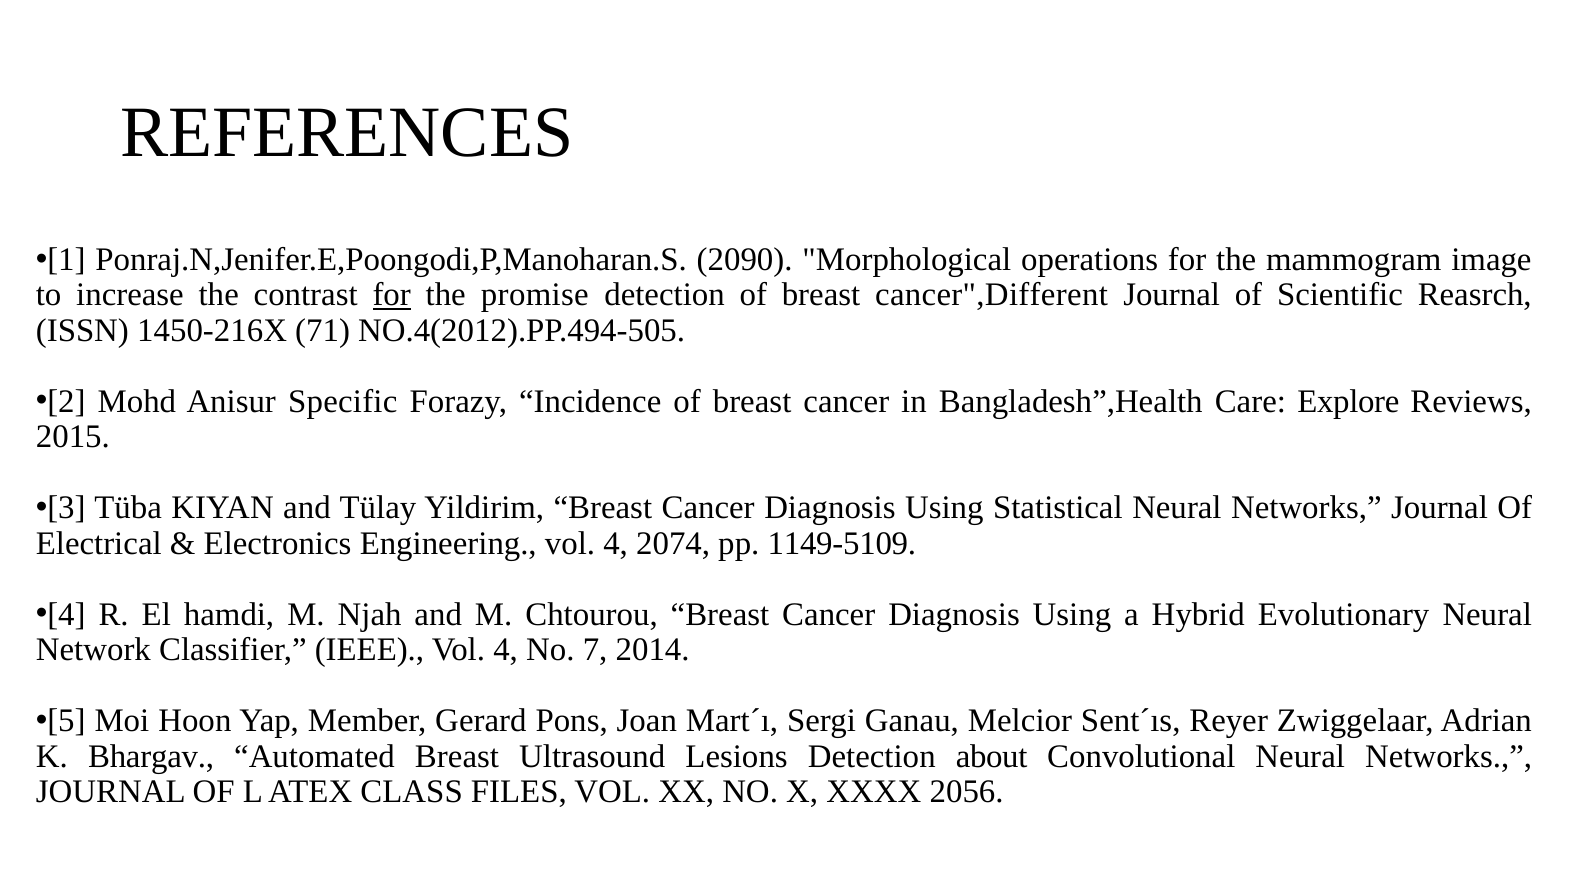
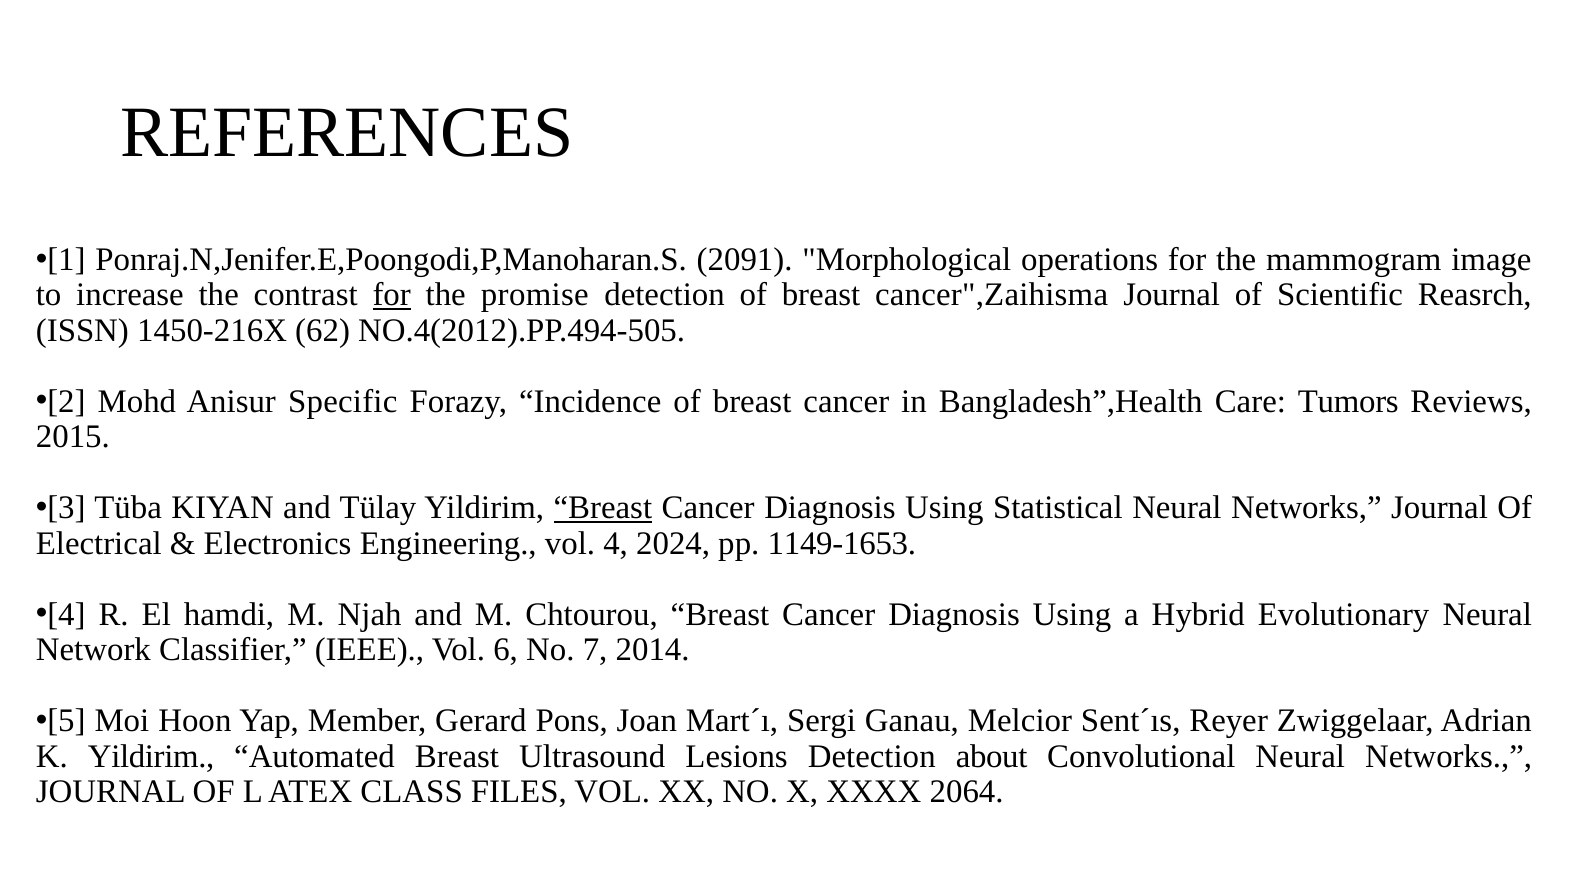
2090: 2090 -> 2091 (745, 259)
cancer",Different: cancer",Different -> cancer",Zaihisma (992, 295)
71: 71 -> 62 (323, 330)
Explore: Explore -> Tumors (1348, 401)
Breast underline: none -> present (603, 508)
2074: 2074 -> 2024 (673, 543)
1149-5109: 1149-5109 -> 1149-1653 (842, 543)
IEEE Vol 4: 4 -> 6 (506, 649)
K Bhargav: Bhargav -> Yildirim (151, 756)
2056: 2056 -> 2064 (967, 791)
